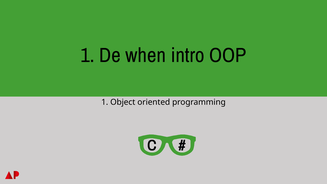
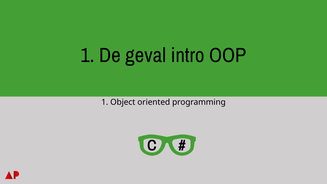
when: when -> geval (146, 55)
